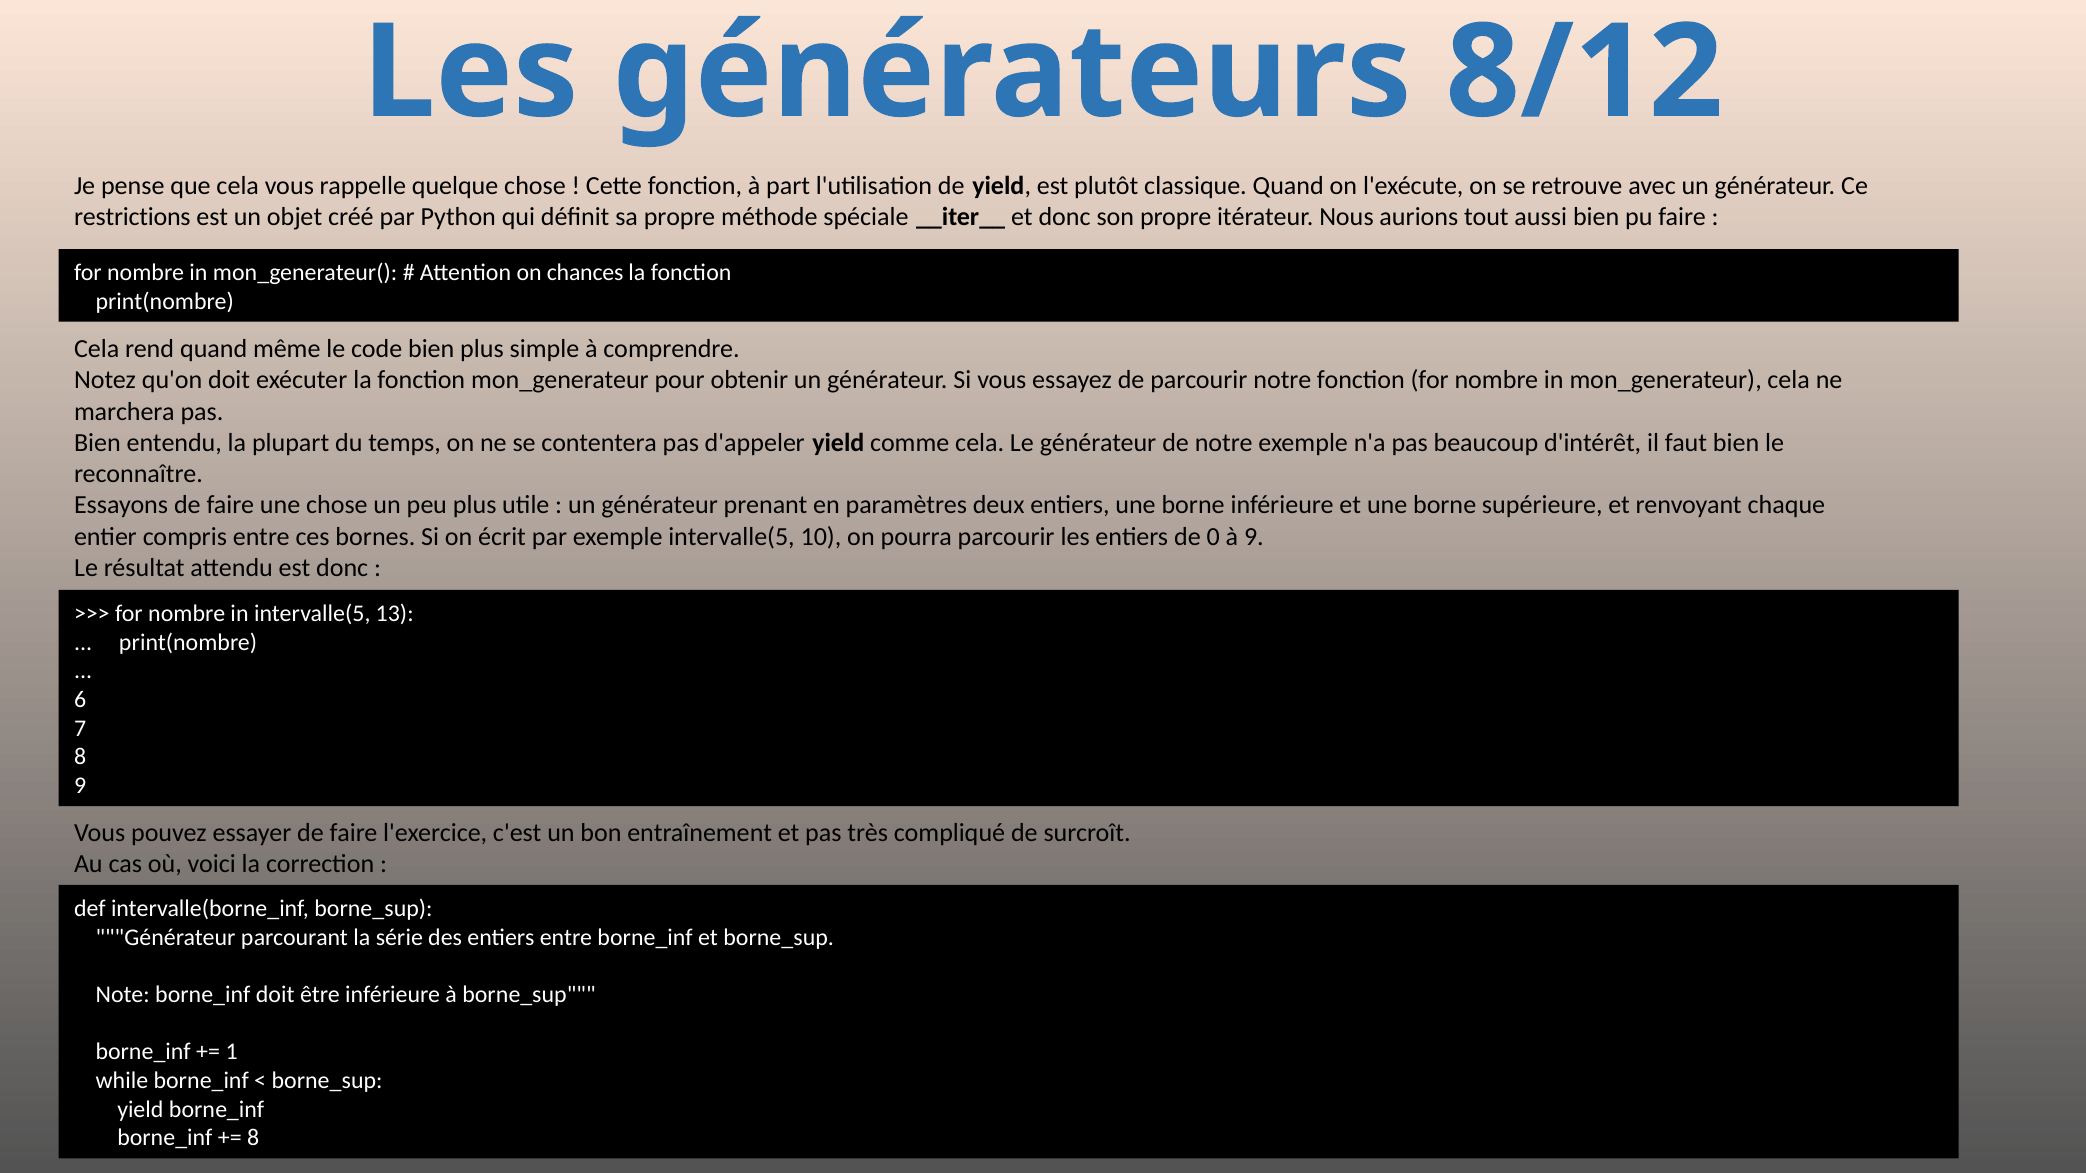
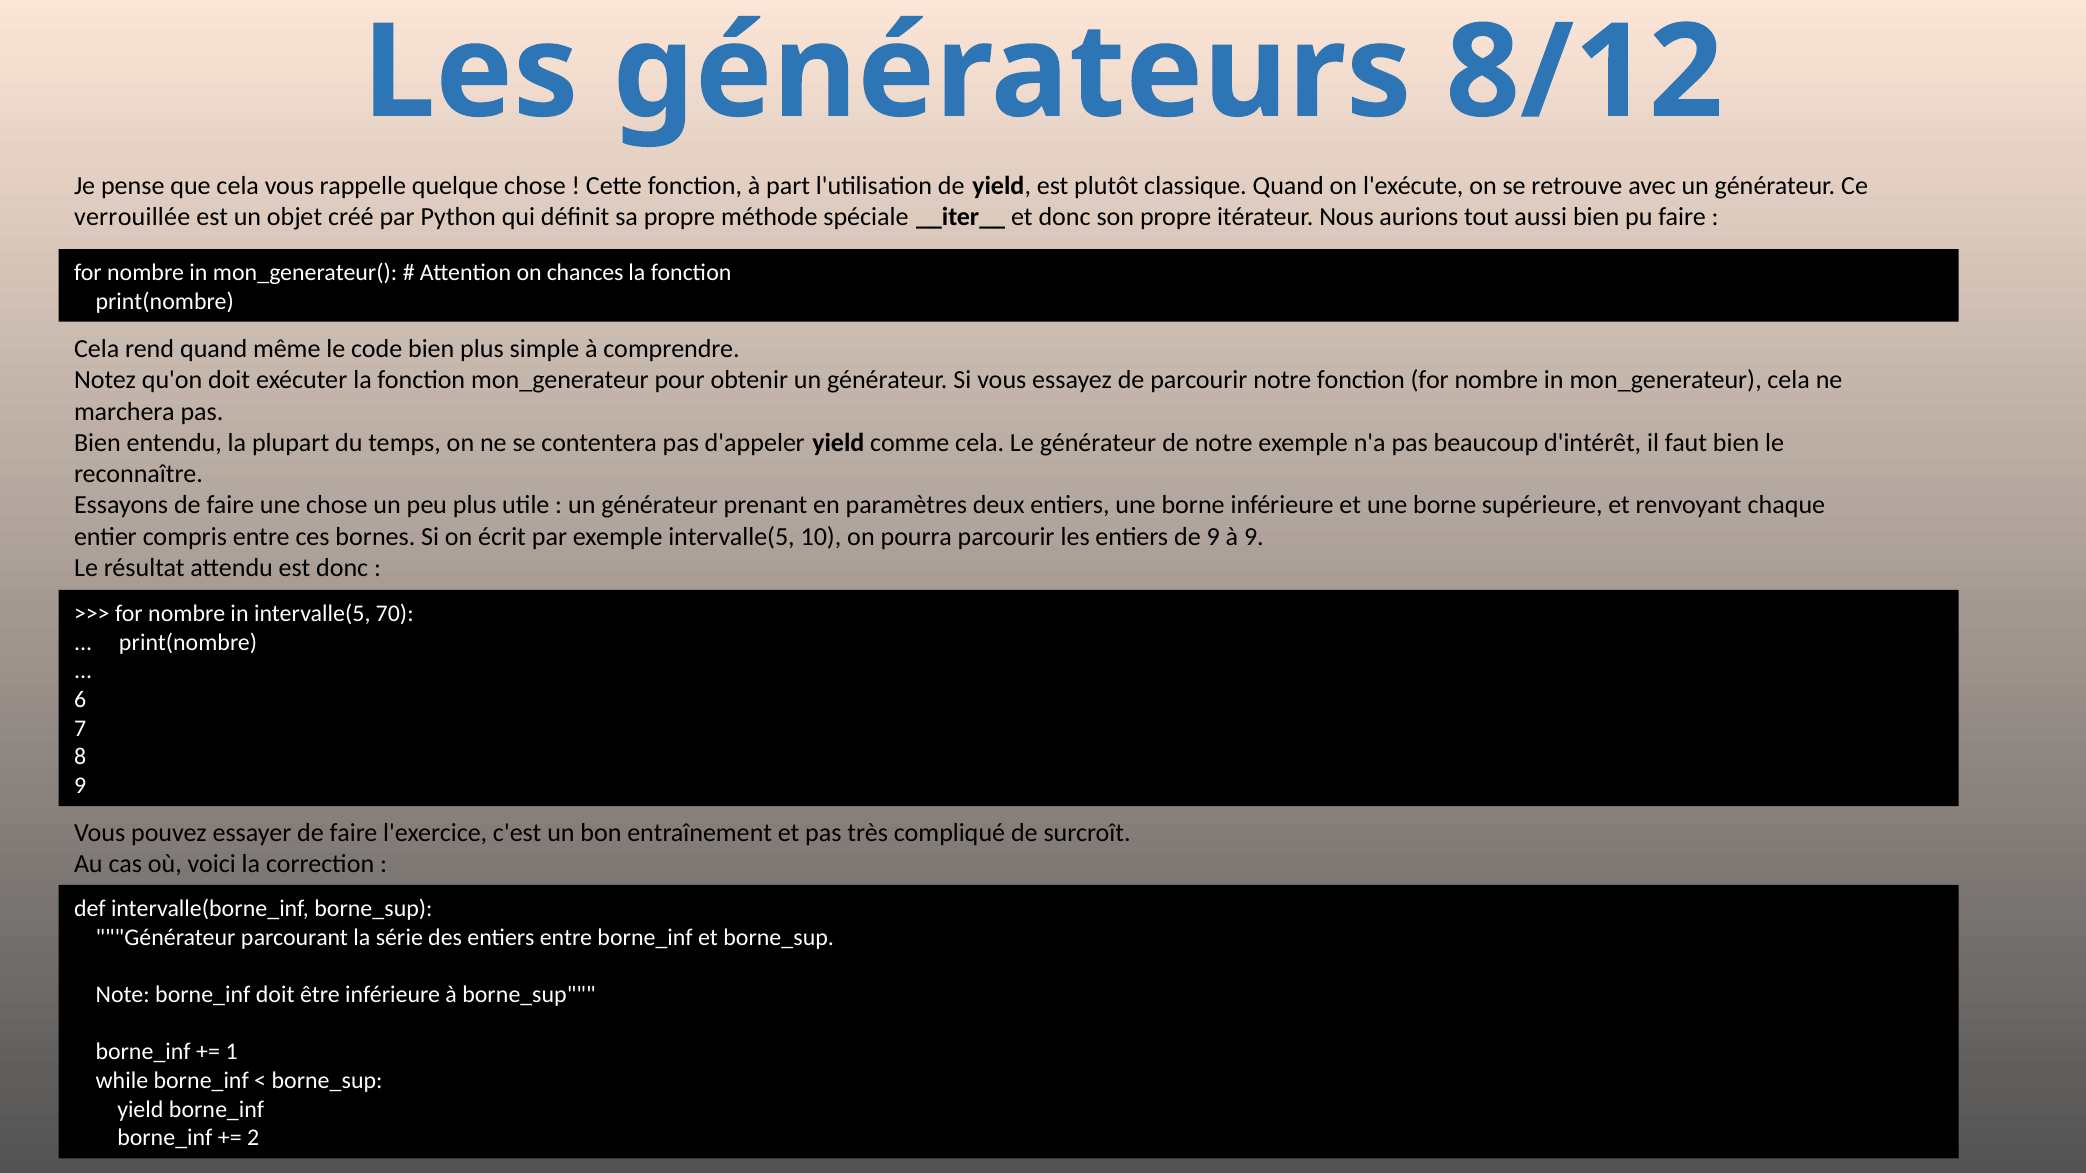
restrictions: restrictions -> verrouillée (132, 217)
de 0: 0 -> 9 (1213, 537)
13: 13 -> 70 (395, 614)
8: 8 -> 2 (253, 1138)
